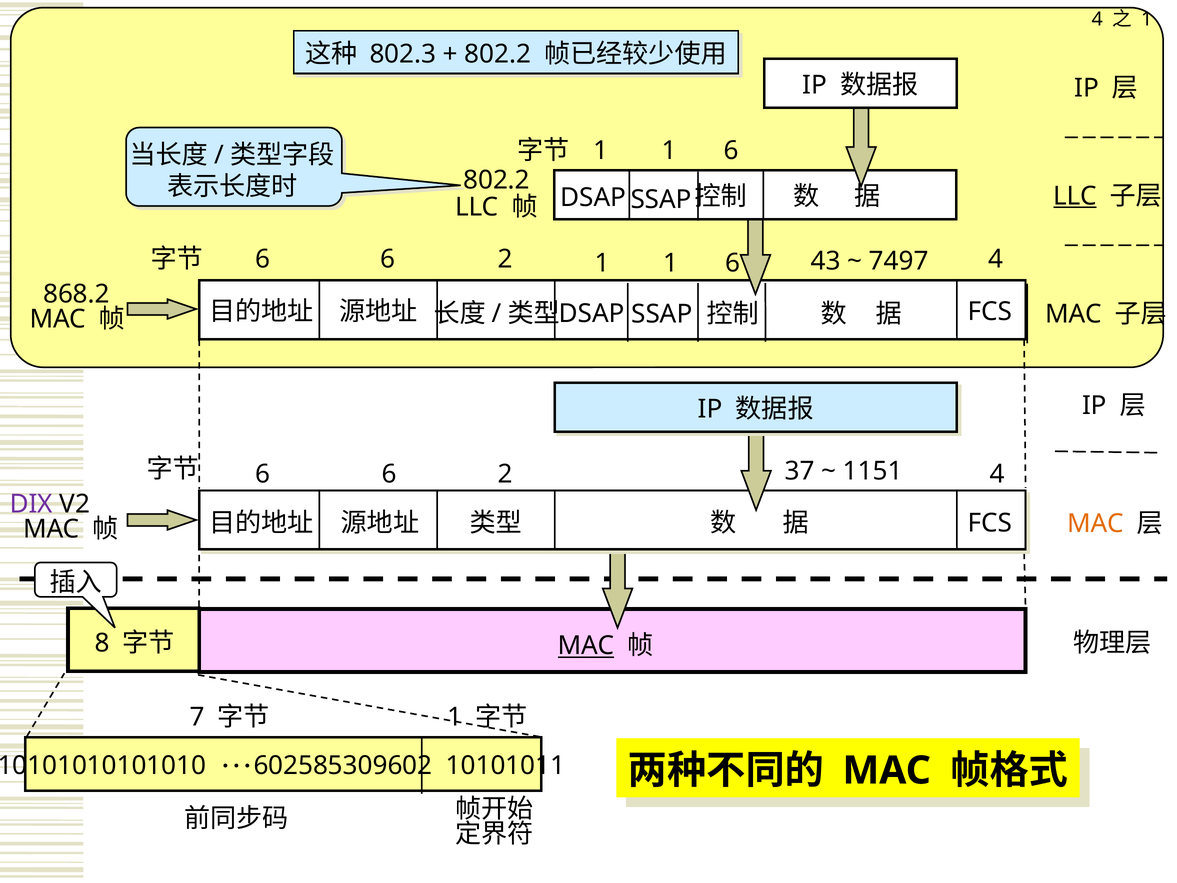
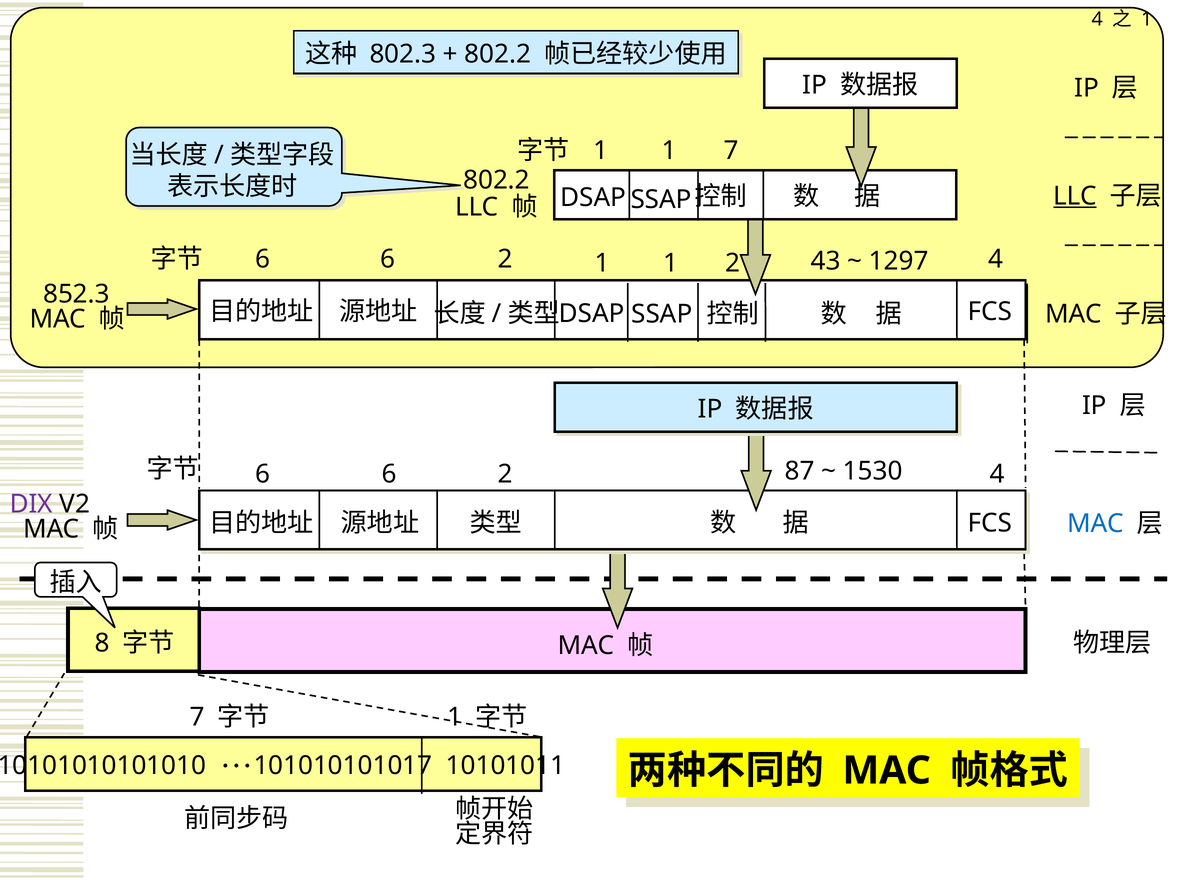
6: 6 -> 7 (731, 151)
7497: 7497 -> 1297 (899, 261)
6: 6 -> 2 (733, 263)
868.2: 868.2 -> 852.3 (76, 294)
37: 37 -> 87 (800, 471)
1151: 1151 -> 1530 (873, 471)
MAC colour: orange -> blue (1096, 523)
MAC underline: present -> none (586, 646)
602585309602: 602585309602 -> 101010101017 (343, 766)
